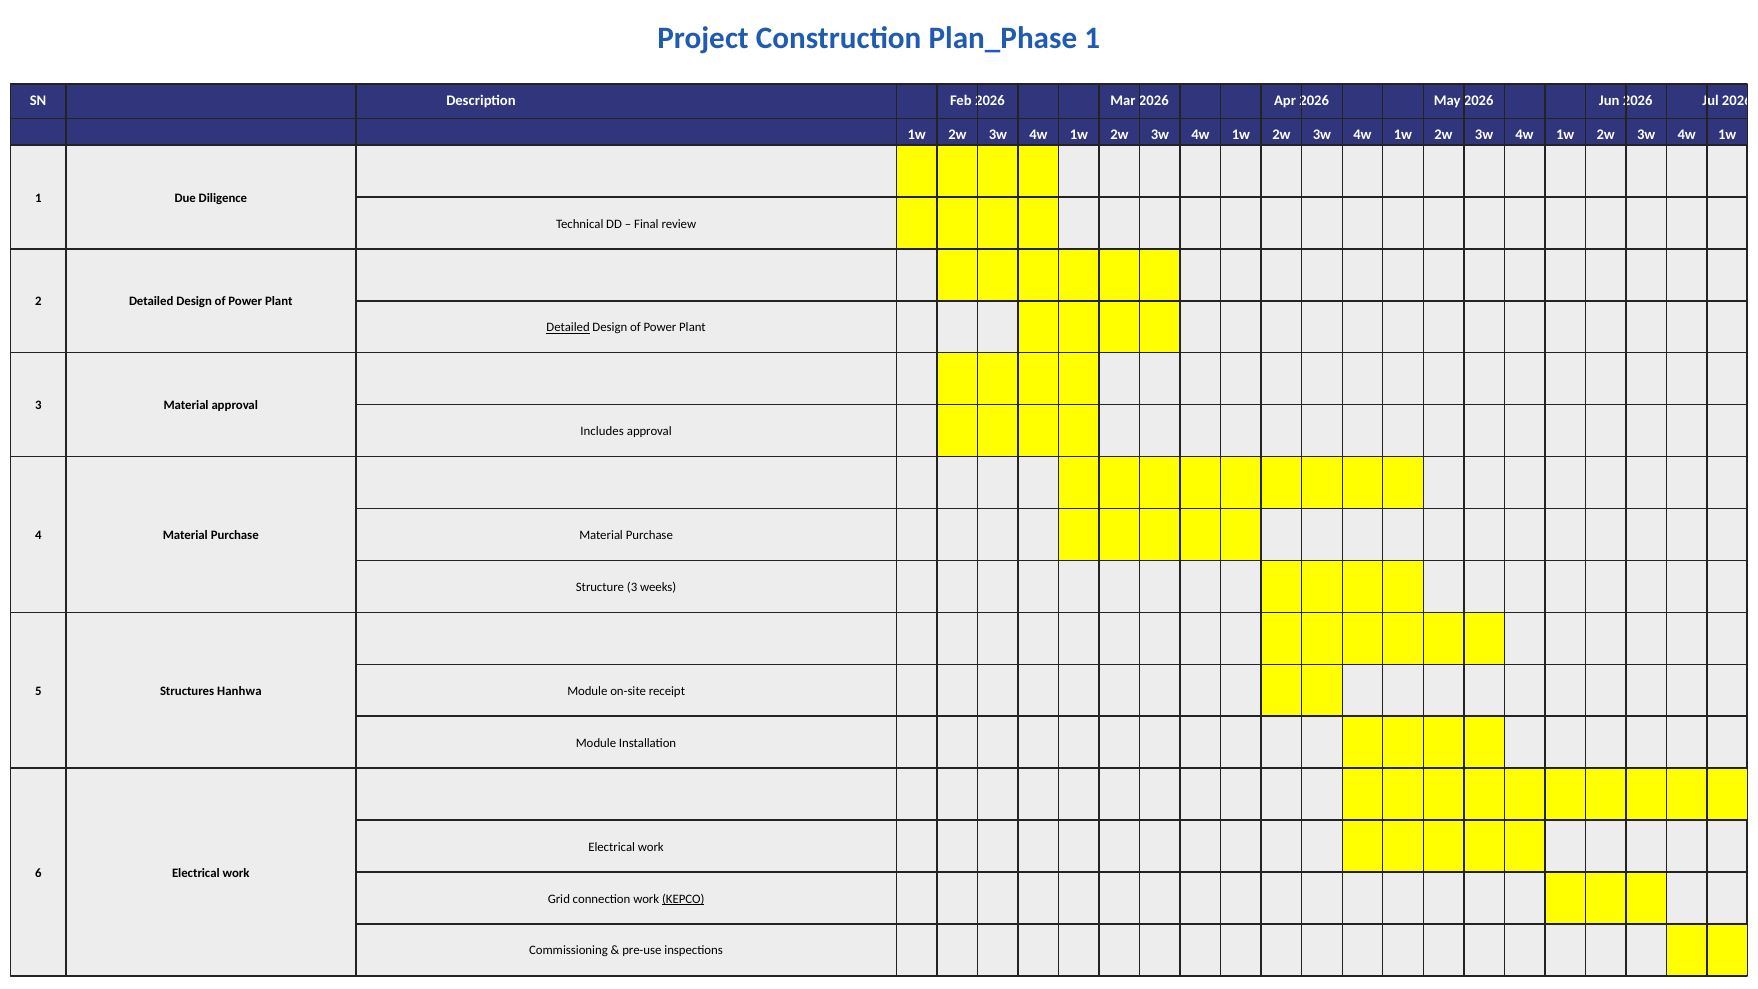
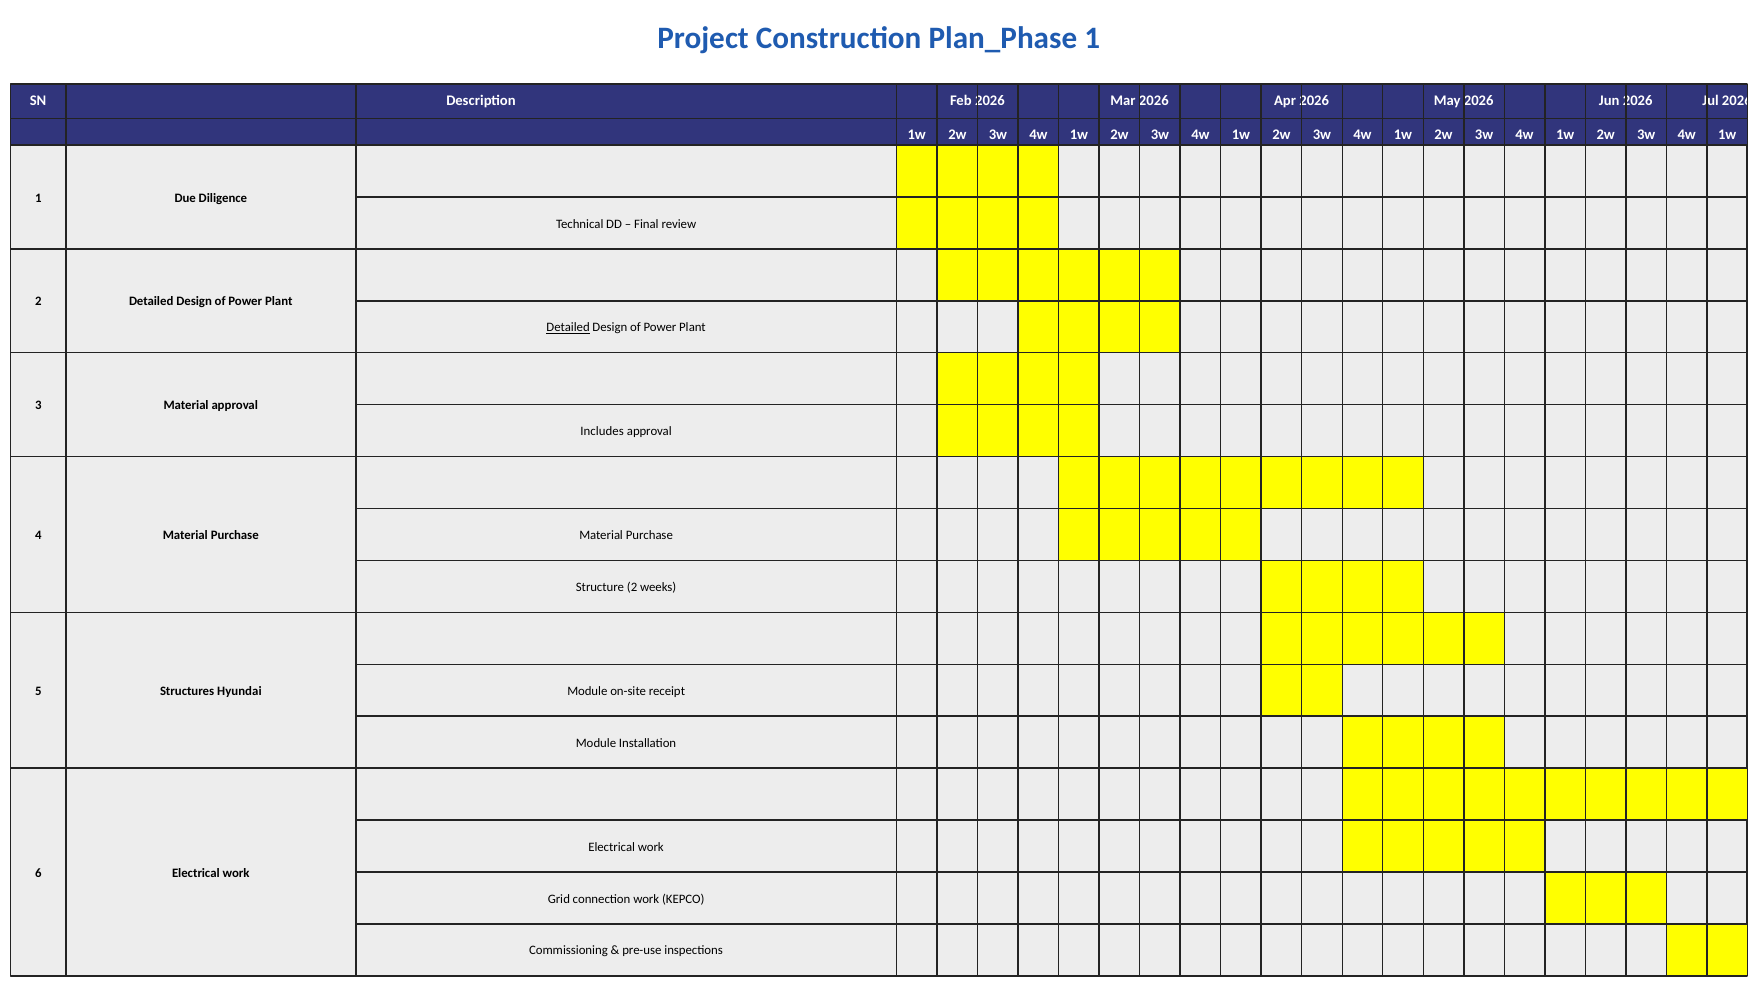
Structure 3: 3 -> 2 (632, 587)
Hanhwa: Hanhwa -> Hyundai (239, 691)
KEPCO underline: present -> none (683, 899)
